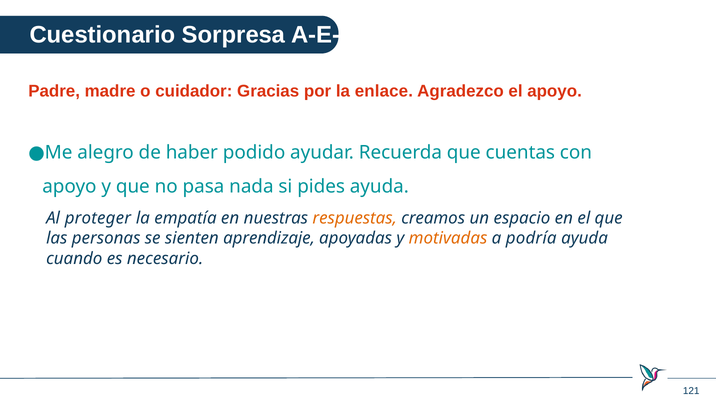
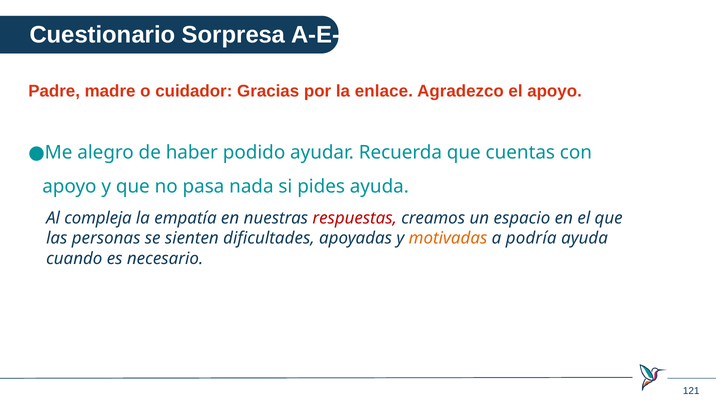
proteger: proteger -> compleja (98, 218)
respuestas colour: orange -> red (355, 218)
aprendizaje: aprendizaje -> dificultades (269, 238)
